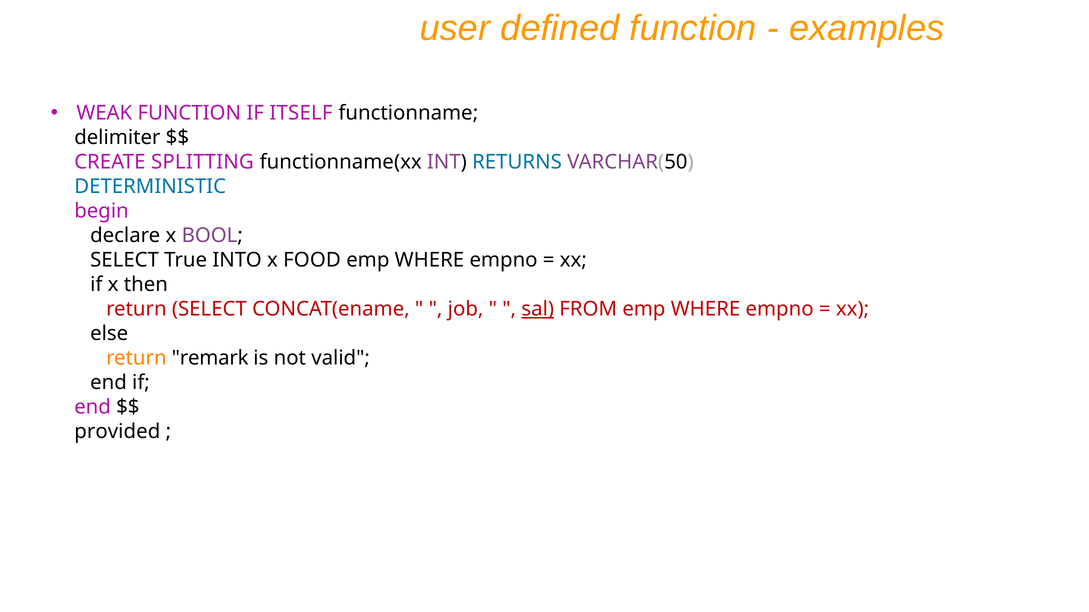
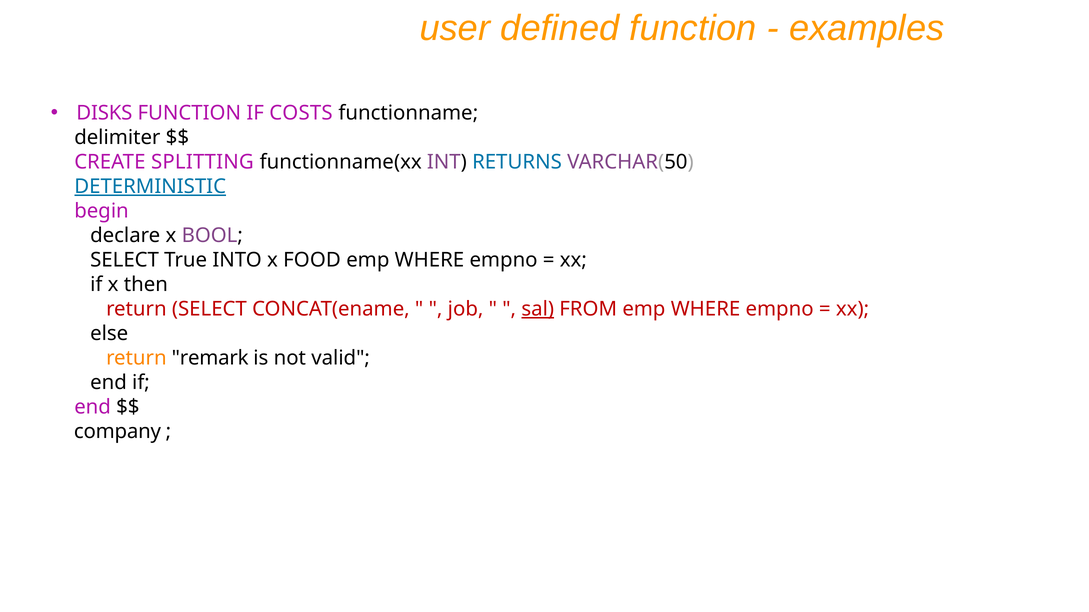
WEAK: WEAK -> DISKS (104, 113)
ITSELF: ITSELF -> COSTS (301, 113)
DETERMINISTIC underline: none -> present (150, 187)
provided: provided -> company (117, 432)
